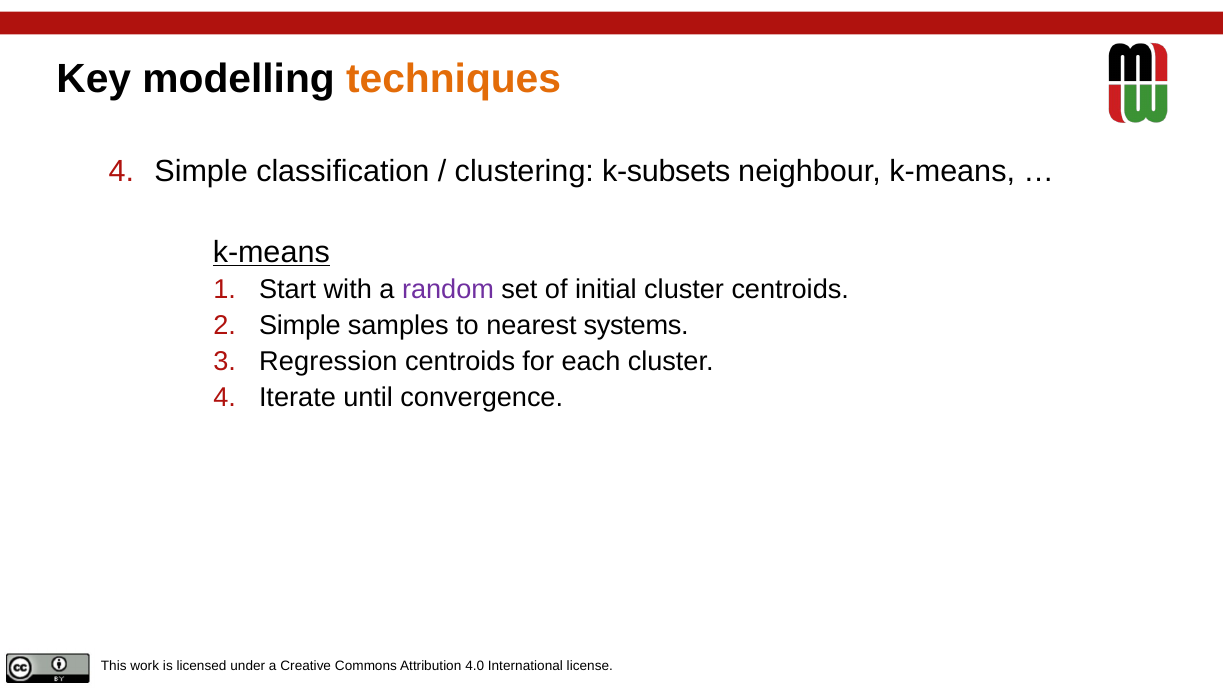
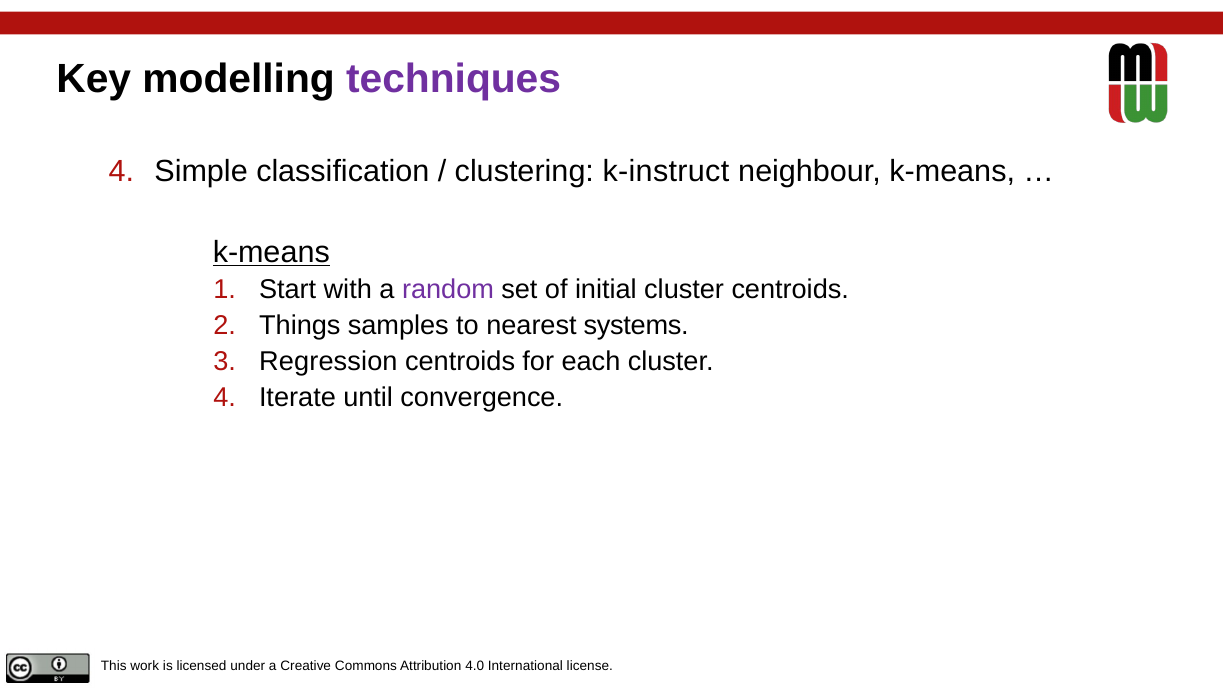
techniques colour: orange -> purple (454, 79)
k-subsets: k-subsets -> k-instruct (666, 172)
Simple: Simple -> Things (300, 326)
